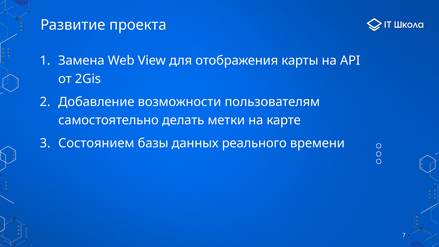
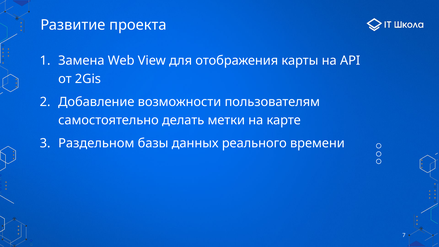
Состоянием: Состоянием -> Раздельном (96, 143)
